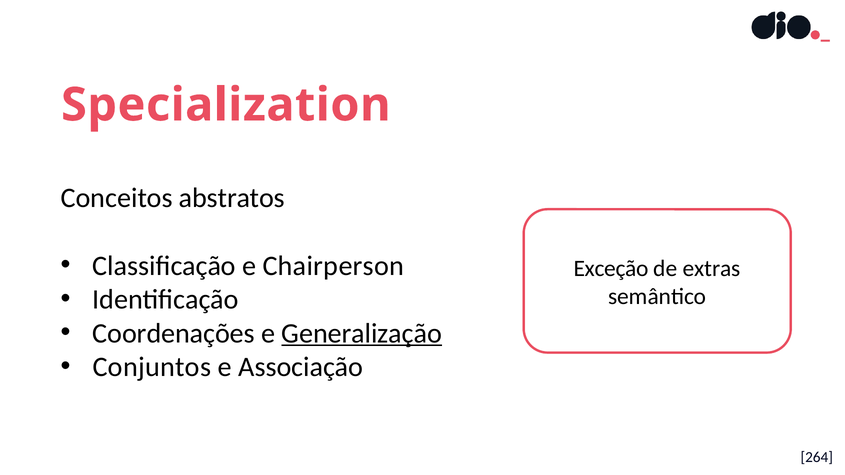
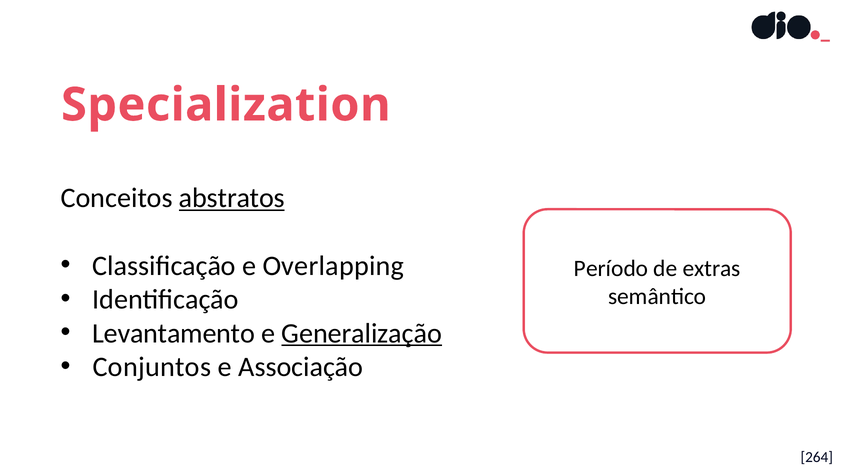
abstratos underline: none -> present (232, 198)
Chairperson: Chairperson -> Overlapping (333, 266)
Exceção: Exceção -> Período (611, 269)
Coordenações: Coordenações -> Levantamento (174, 333)
